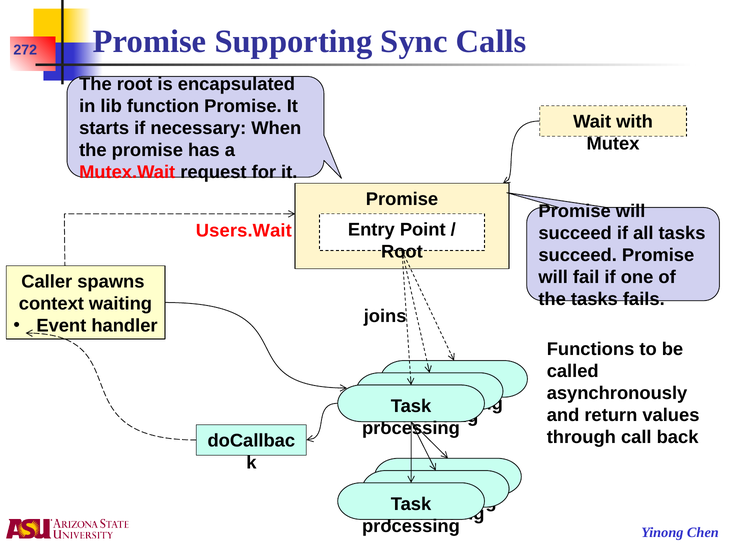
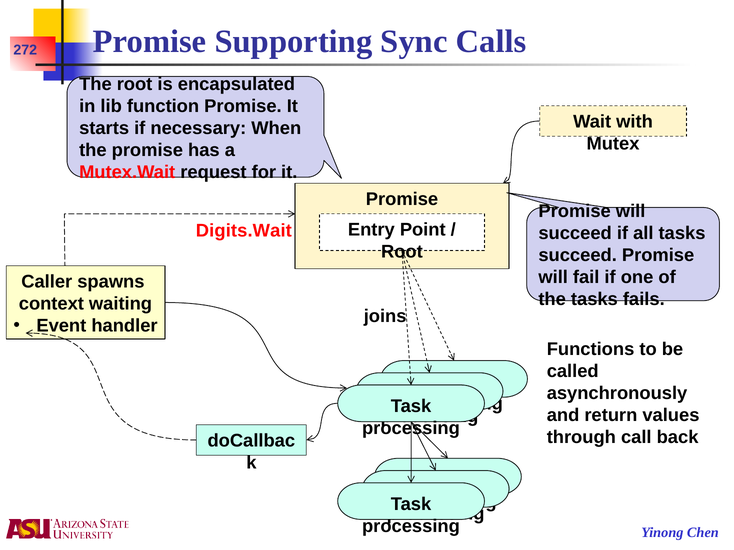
Users.Wait: Users.Wait -> Digits.Wait (244, 231)
